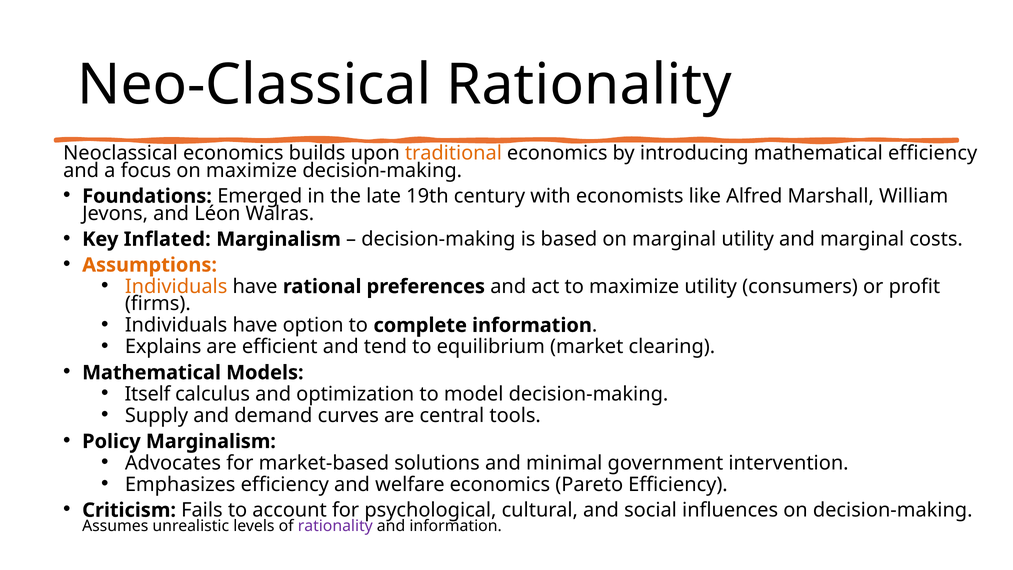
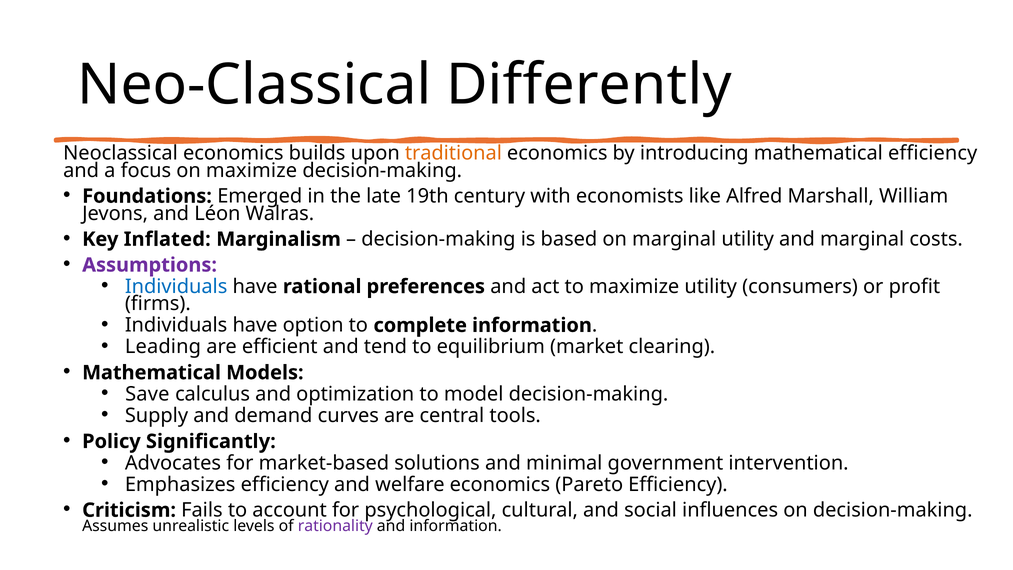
Neo-Classical Rationality: Rationality -> Differently (589, 85)
Assumptions colour: orange -> purple (150, 265)
Individuals colour: orange -> blue (176, 286)
Explains: Explains -> Leading (163, 347)
Itself: Itself -> Save (147, 394)
Policy Marginalism: Marginalism -> Significantly (211, 441)
